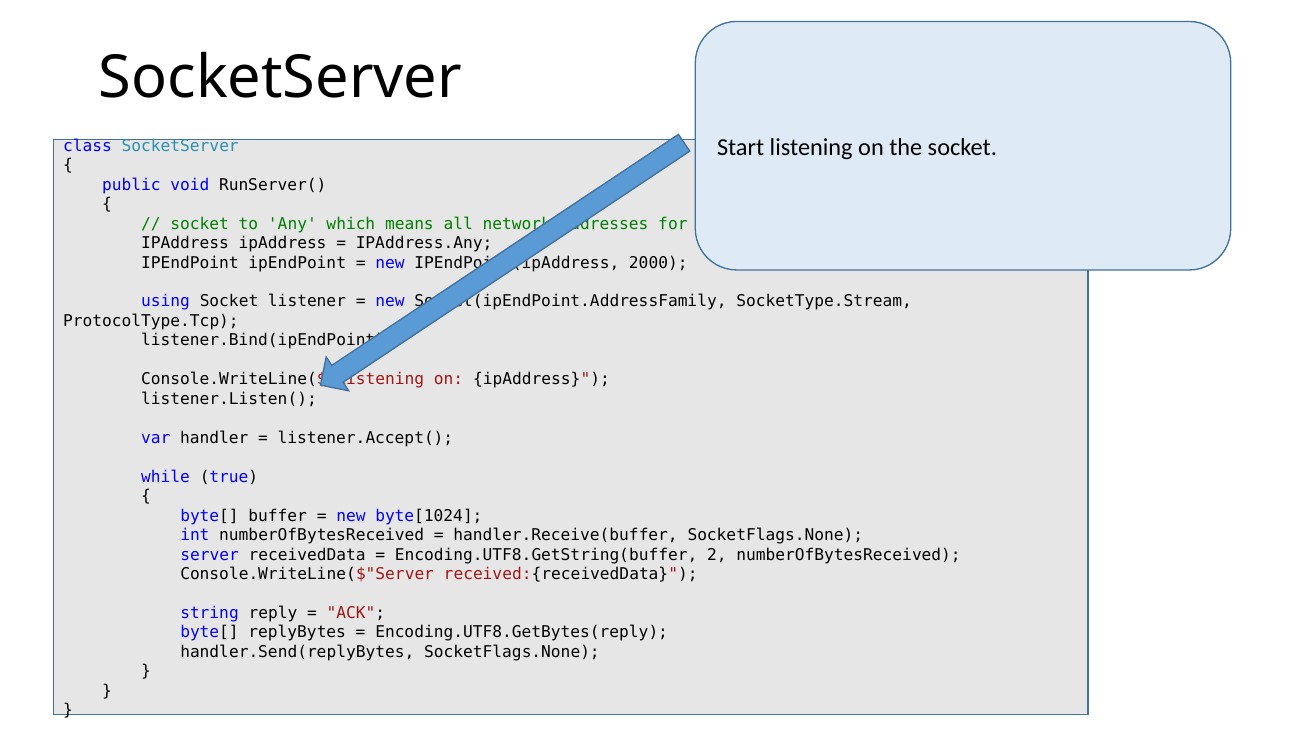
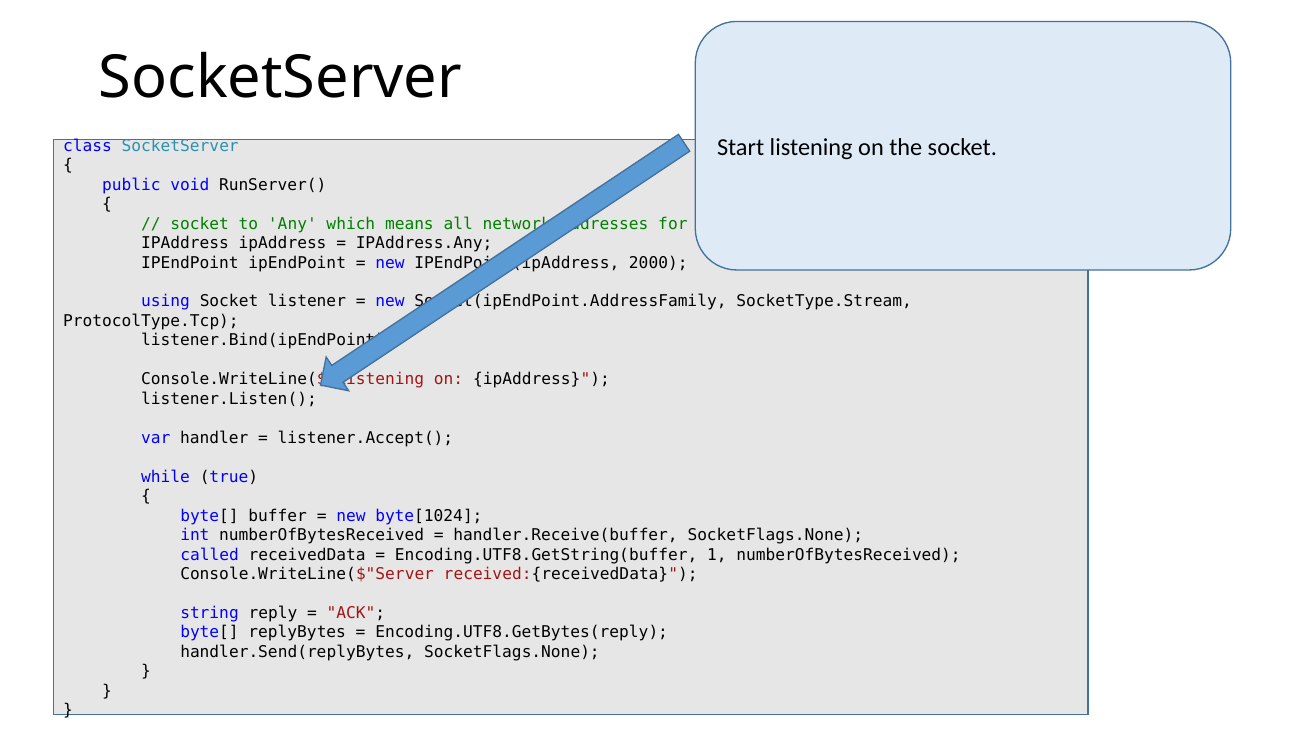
server: server -> called (210, 555)
2: 2 -> 1 (717, 555)
